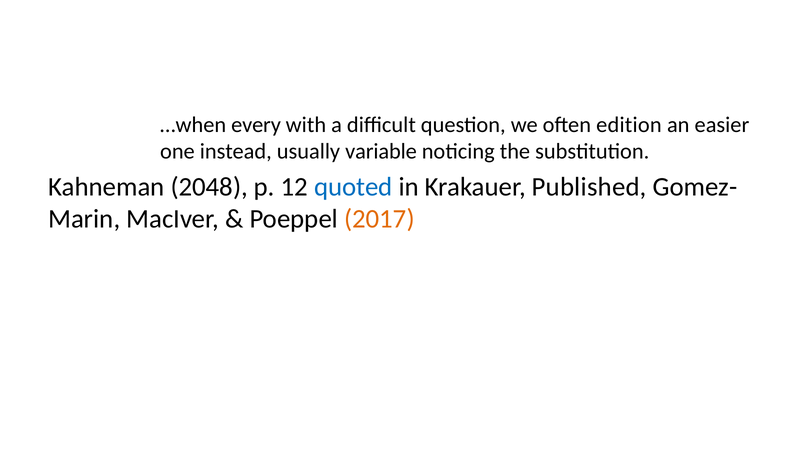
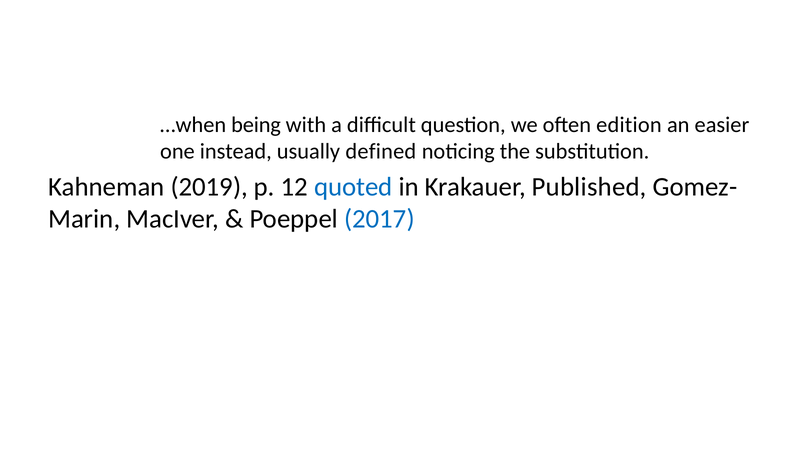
every: every -> being (256, 125)
variable: variable -> defined (381, 152)
2048: 2048 -> 2019 (209, 187)
2017 colour: orange -> blue (379, 219)
